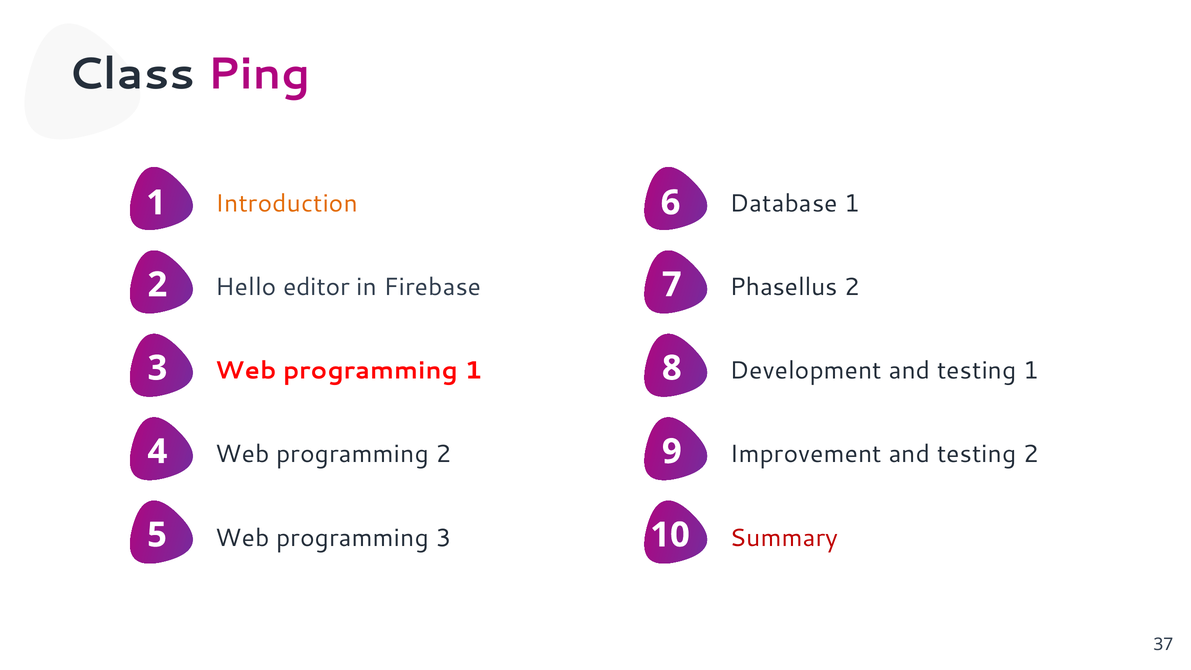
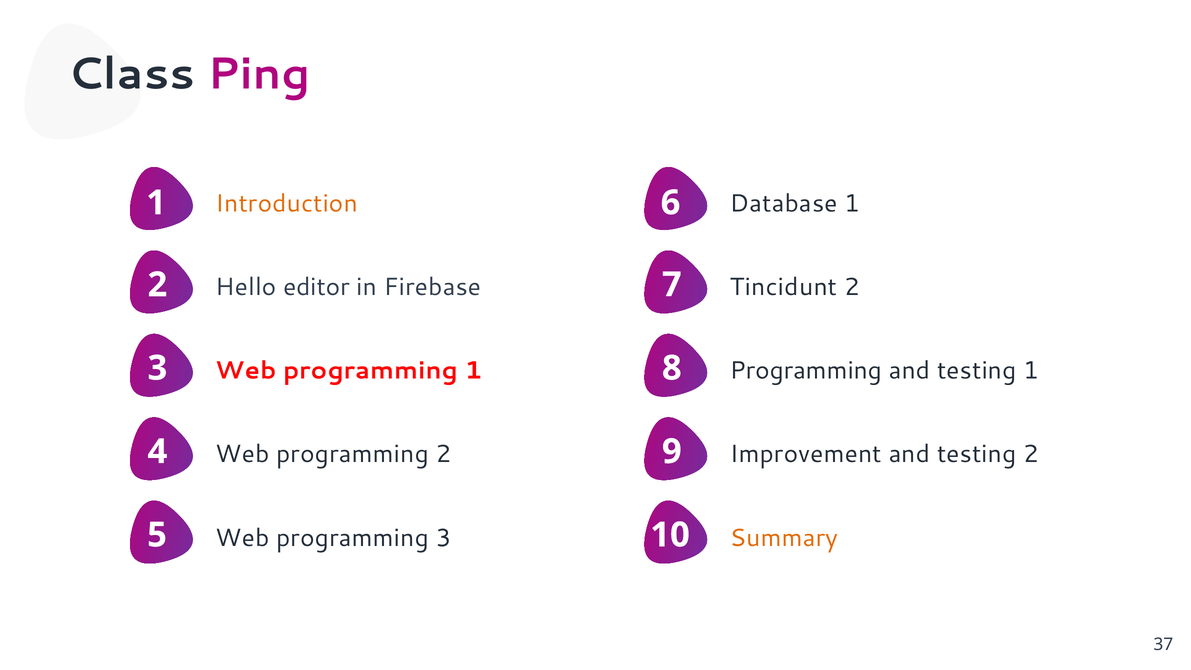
Phasellus: Phasellus -> Tincidunt (784, 287)
Development: Development -> Programming (806, 371)
Summary colour: red -> orange (784, 538)
